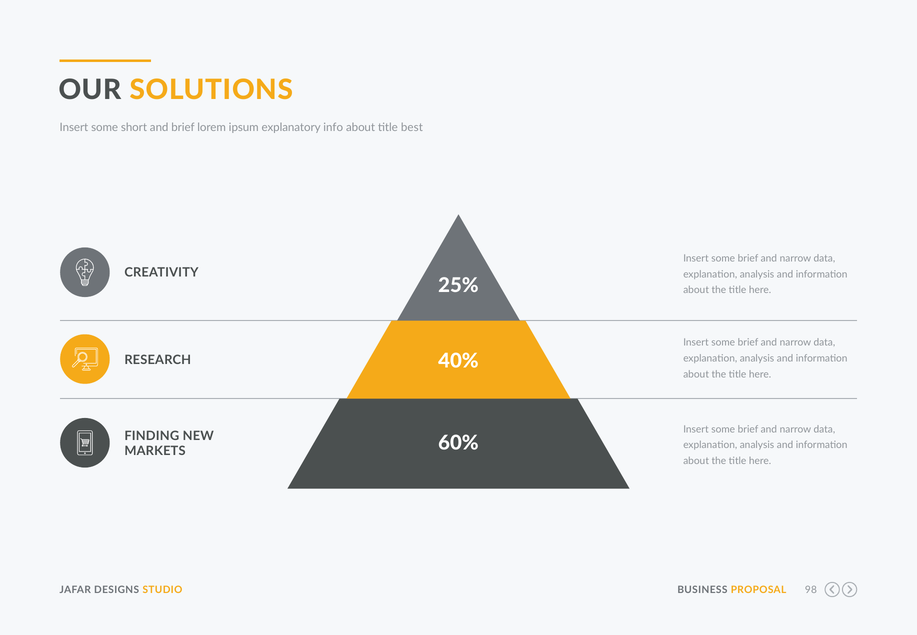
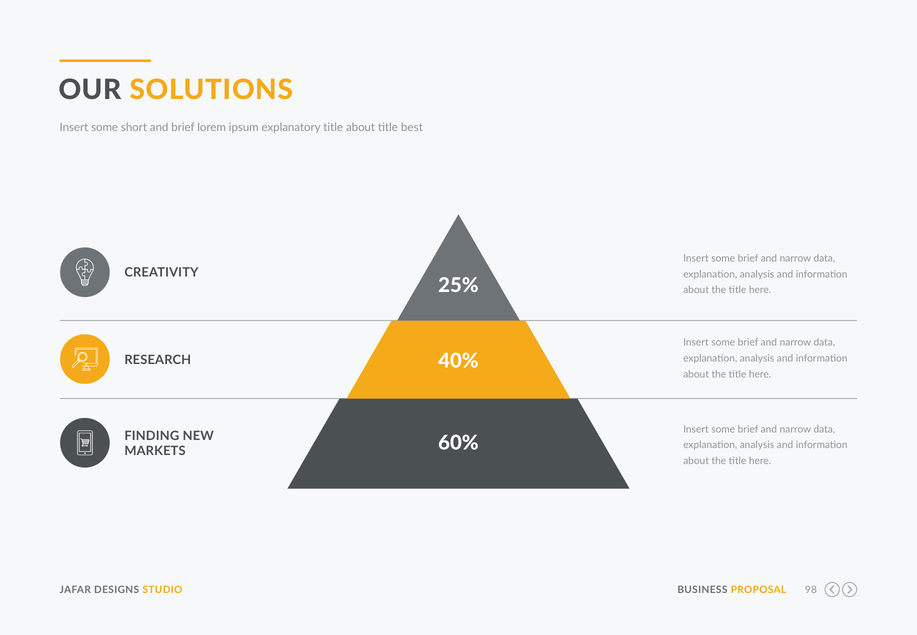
explanatory info: info -> title (333, 128)
